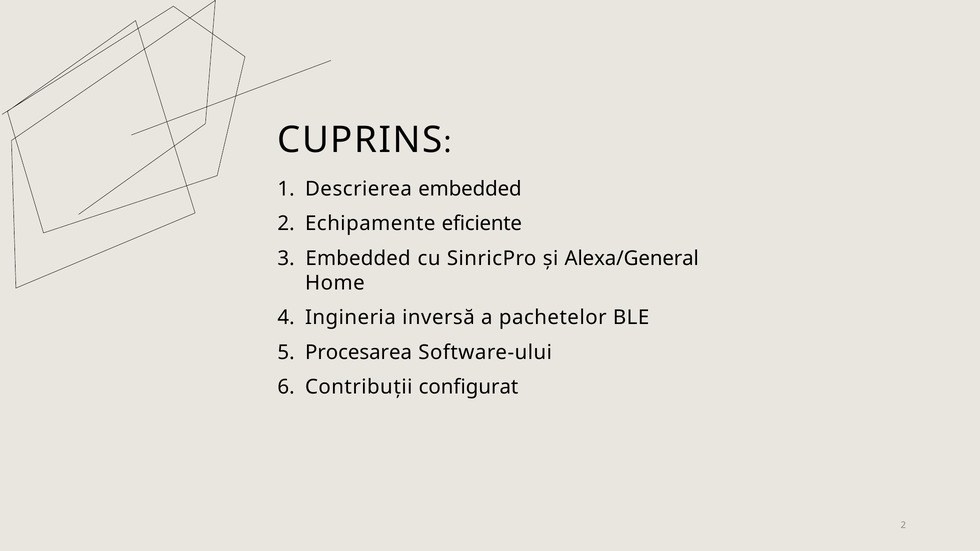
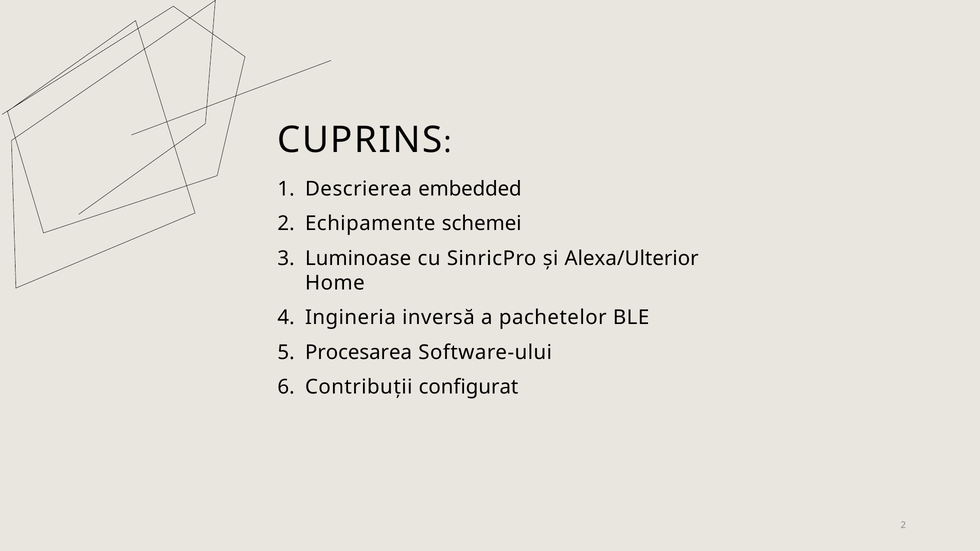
eficiente: eficiente -> schemei (482, 224)
Embedded: Embedded -> Luminoase (358, 258)
Alexa/General: Alexa/General -> Alexa/Ulterior (632, 258)
